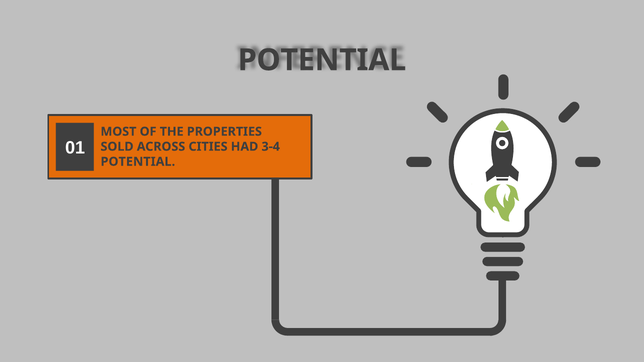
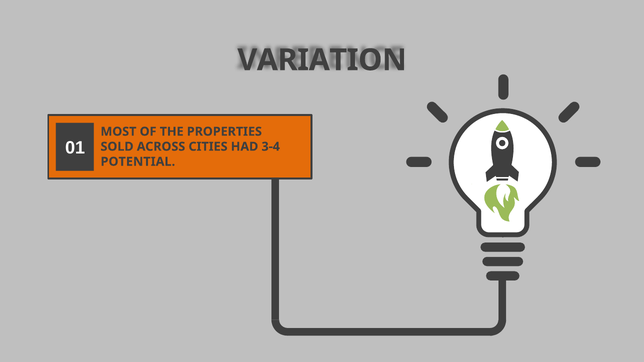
POTENTIAL: POTENTIAL -> VARIATION (322, 60)
